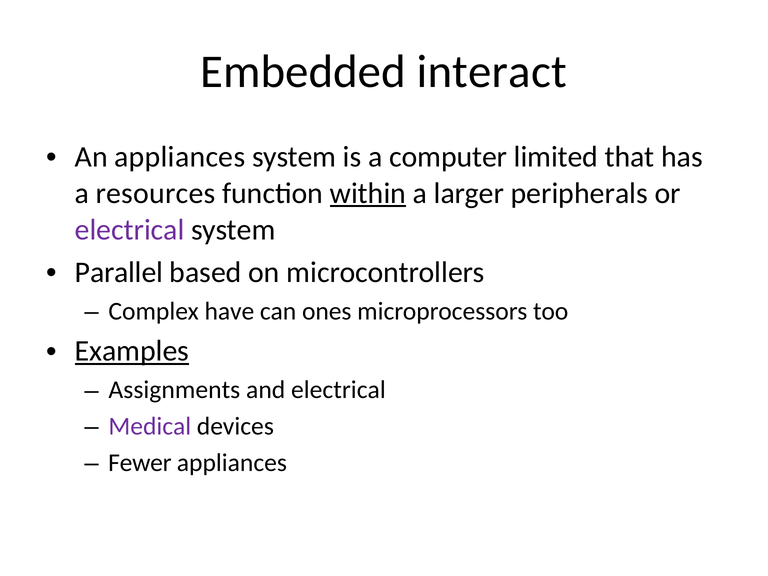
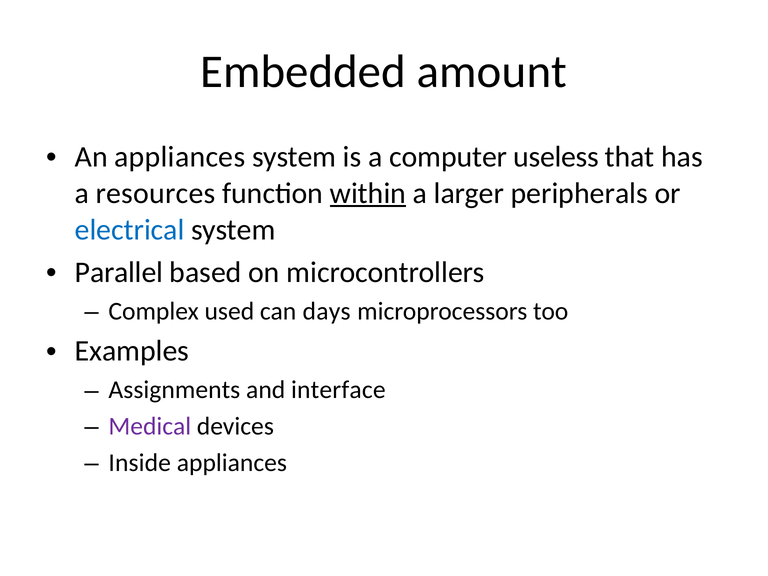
interact: interact -> amount (492, 72)
limited: limited -> useless (556, 157)
electrical colour: purple -> blue (130, 230)
have: have -> used (229, 311)
ones: ones -> days (327, 311)
Examples underline: present -> none (132, 351)
and electrical: electrical -> interface (338, 390)
Fewer: Fewer -> Inside (140, 463)
